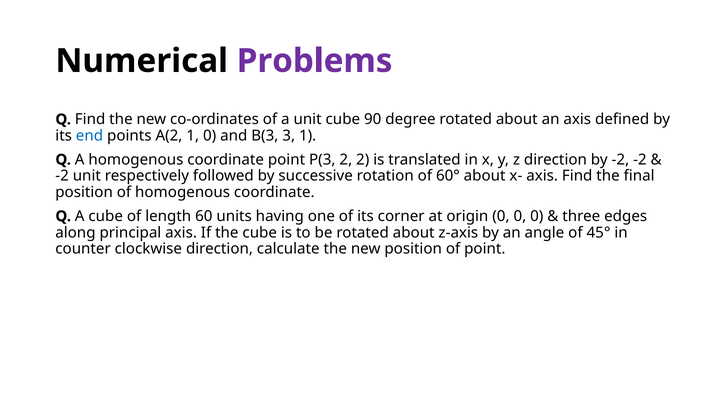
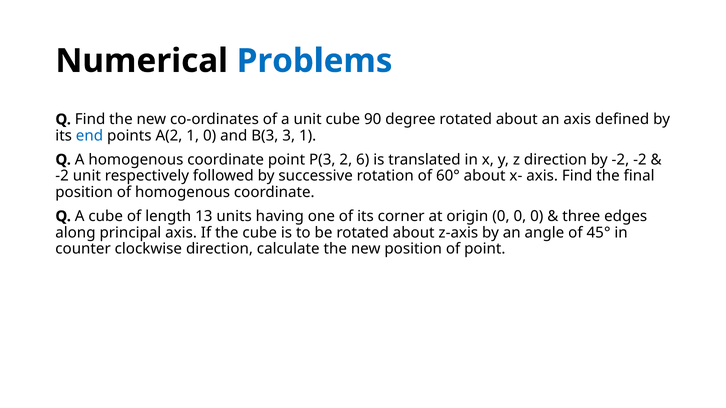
Problems colour: purple -> blue (315, 61)
2 2: 2 -> 6 (363, 160)
60: 60 -> 13 (204, 216)
